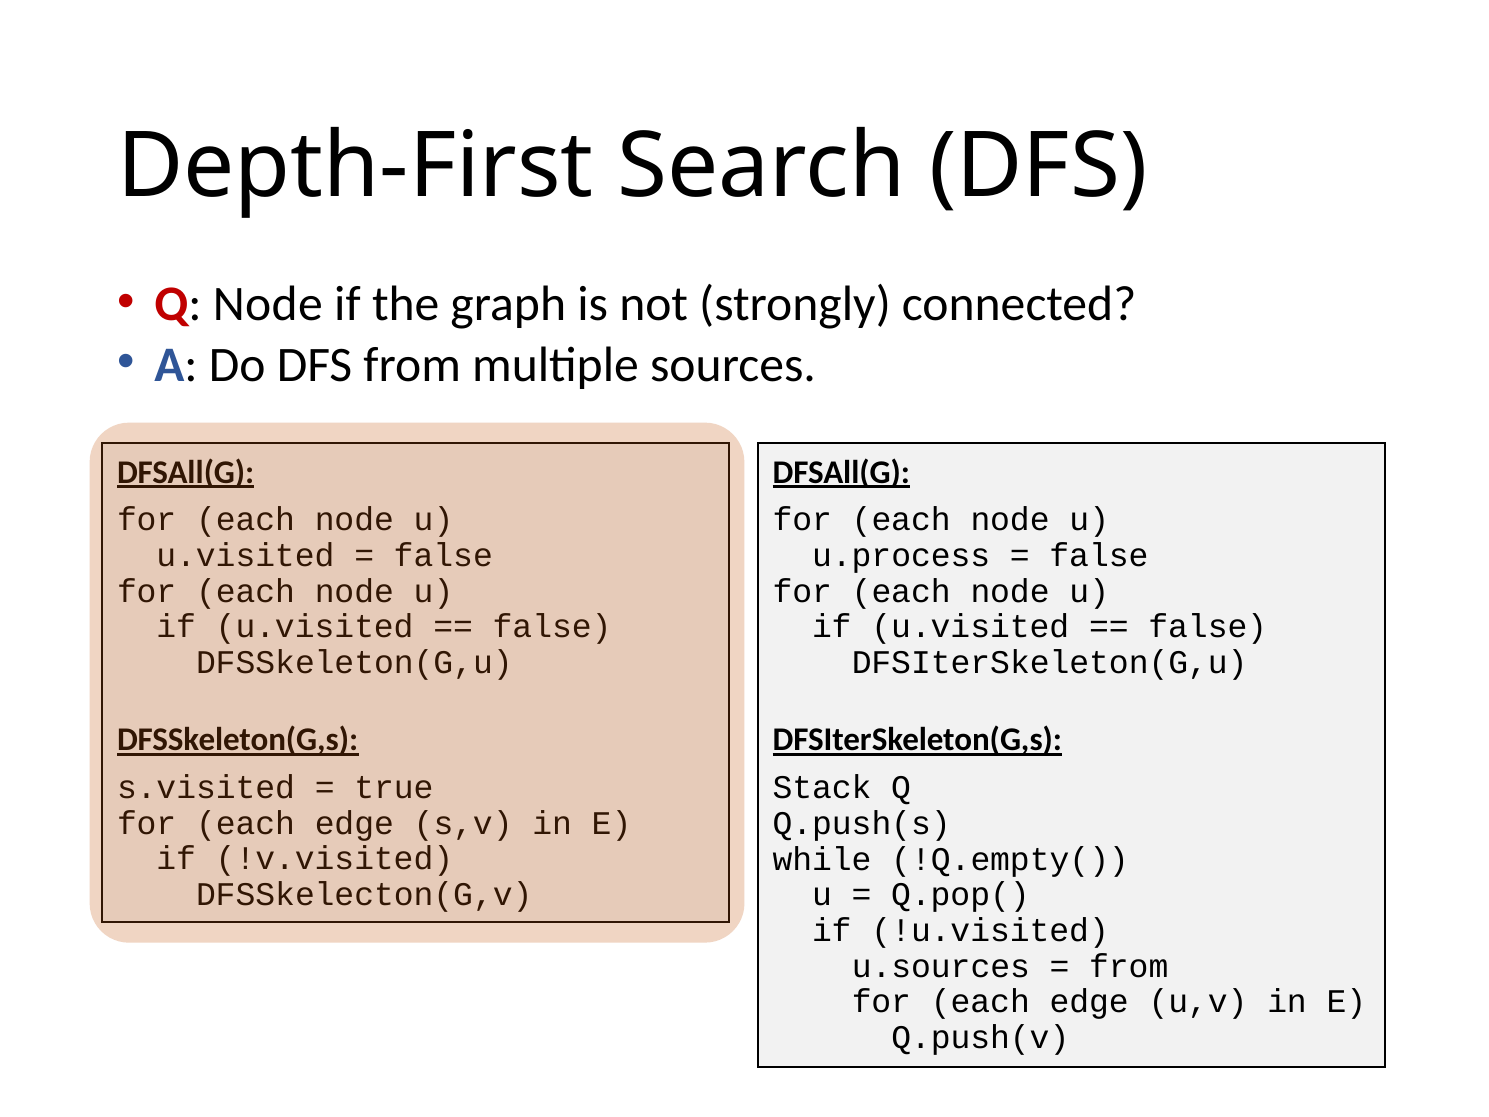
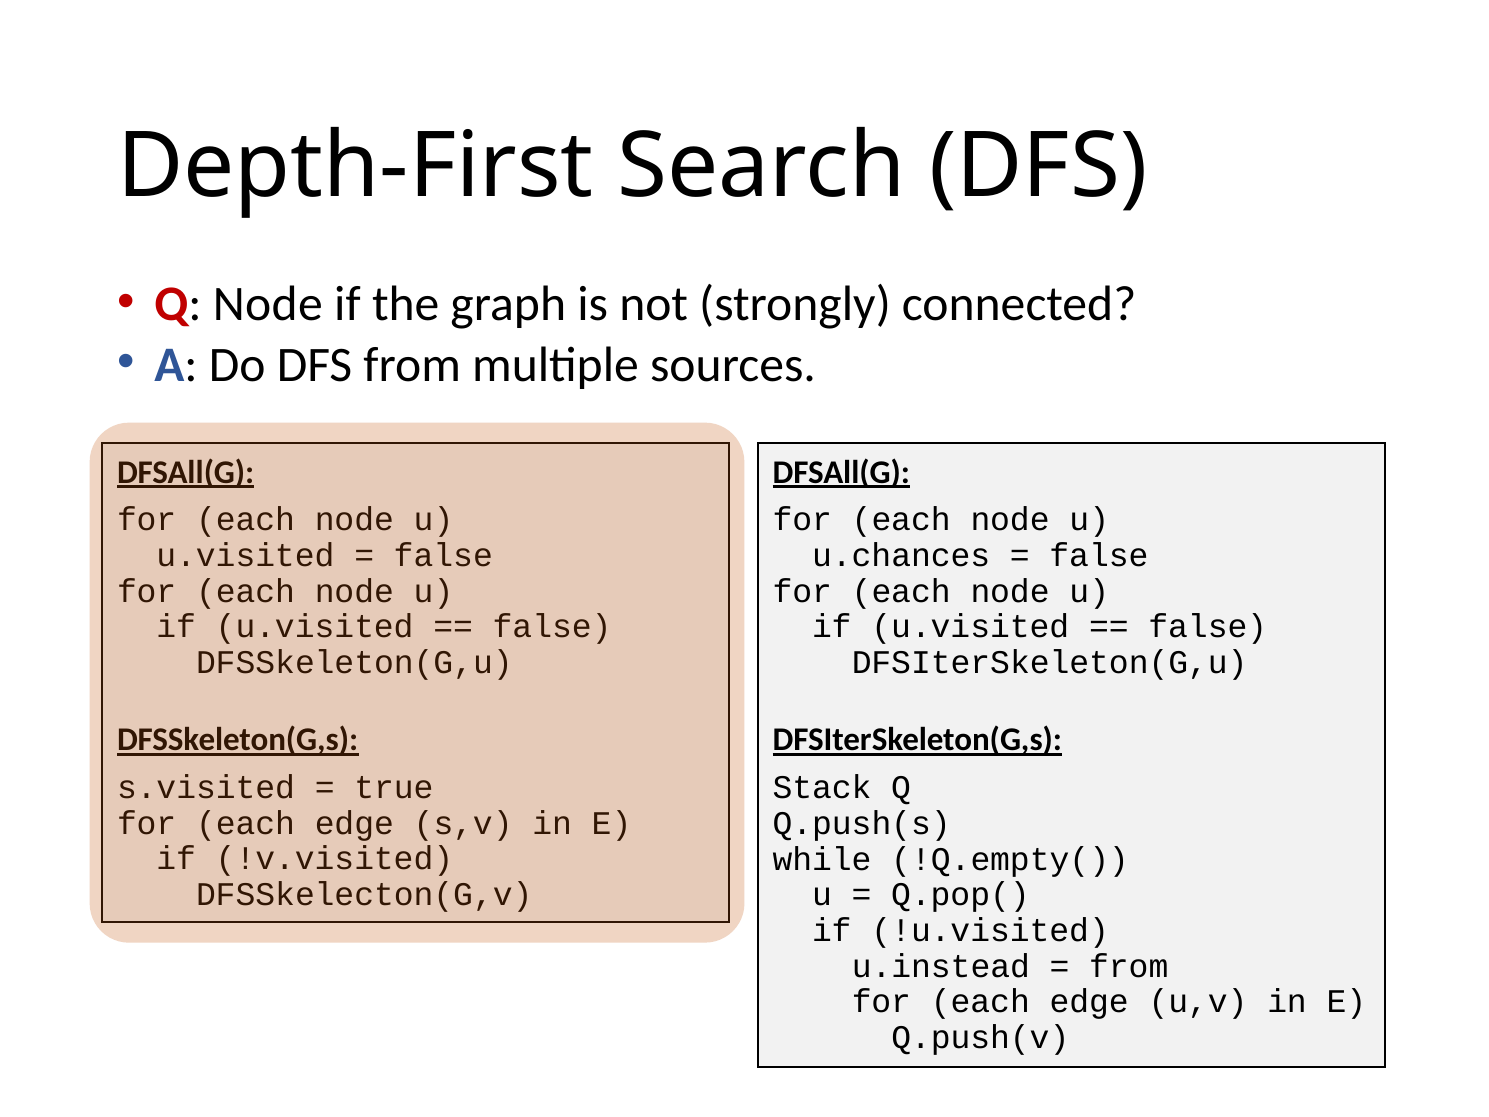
u.process: u.process -> u.chances (901, 555)
u.sources: u.sources -> u.instead (941, 966)
